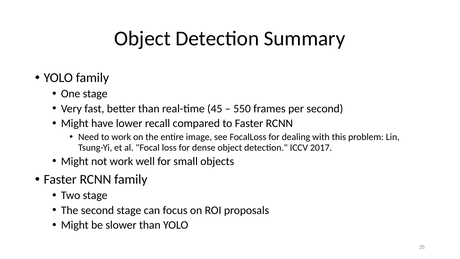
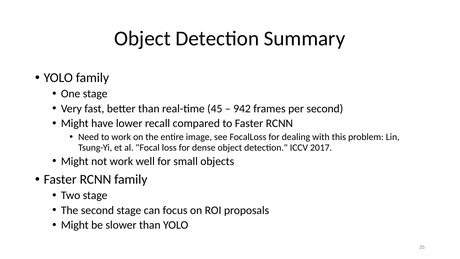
550: 550 -> 942 (242, 108)
